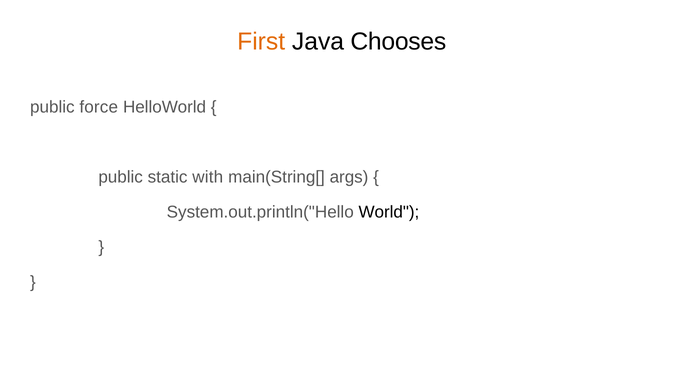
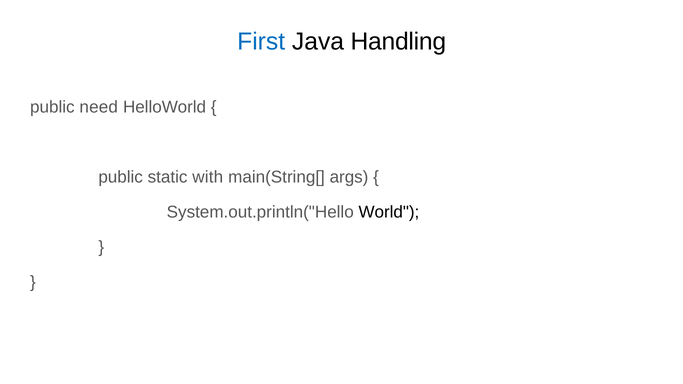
First colour: orange -> blue (261, 42)
Chooses: Chooses -> Handling (398, 42)
force: force -> need (99, 107)
